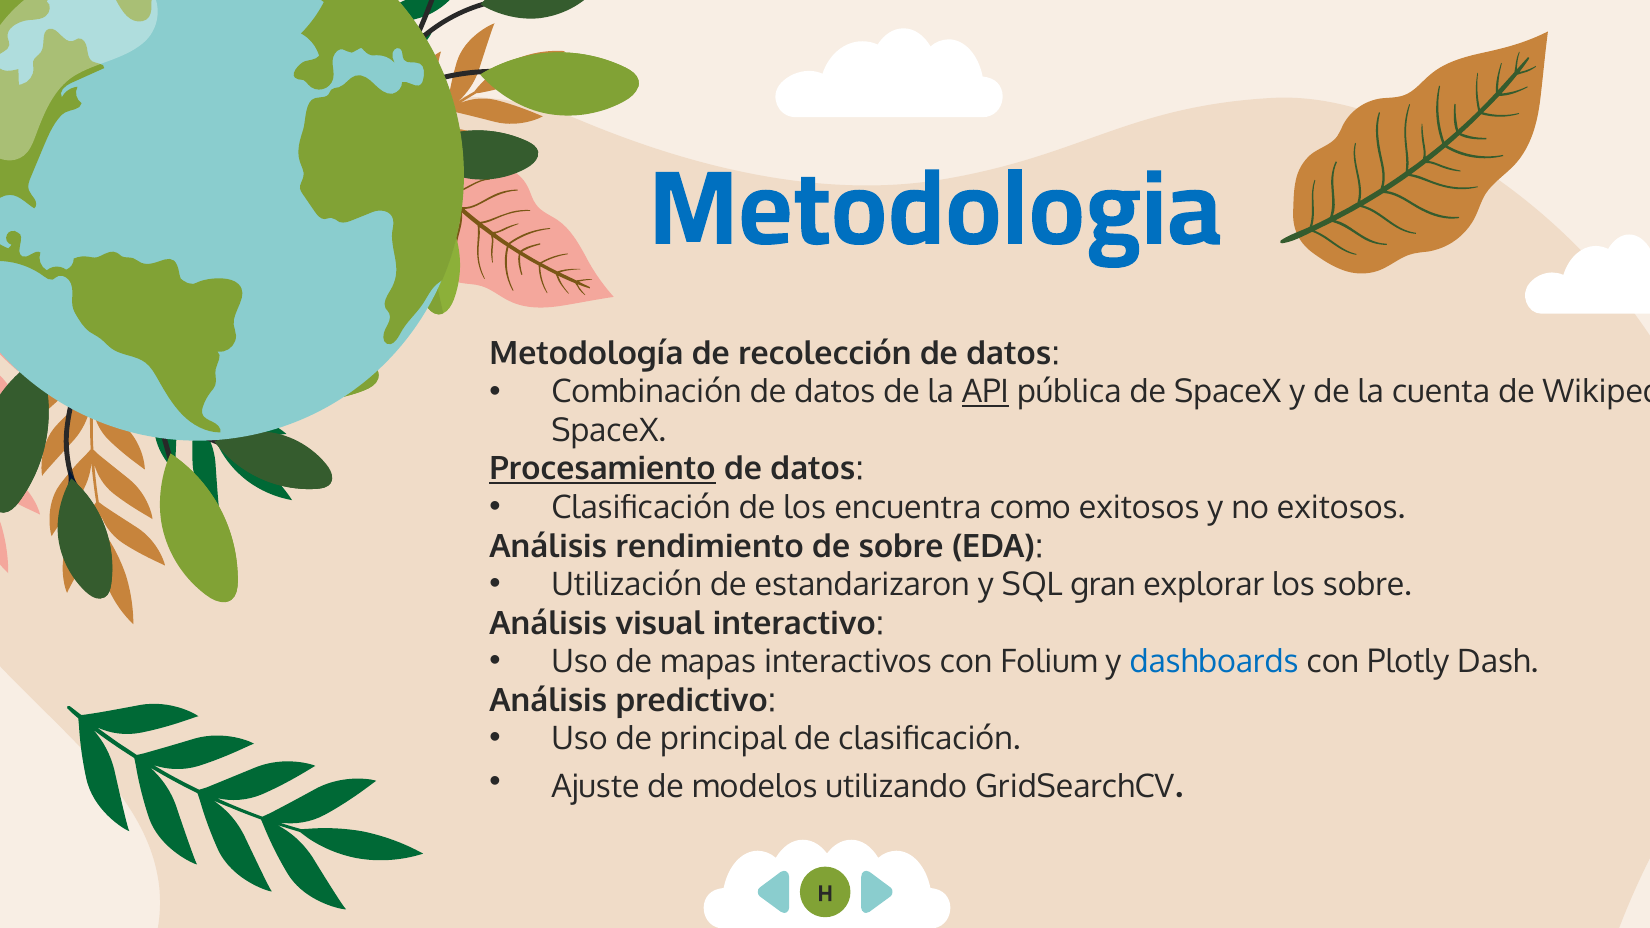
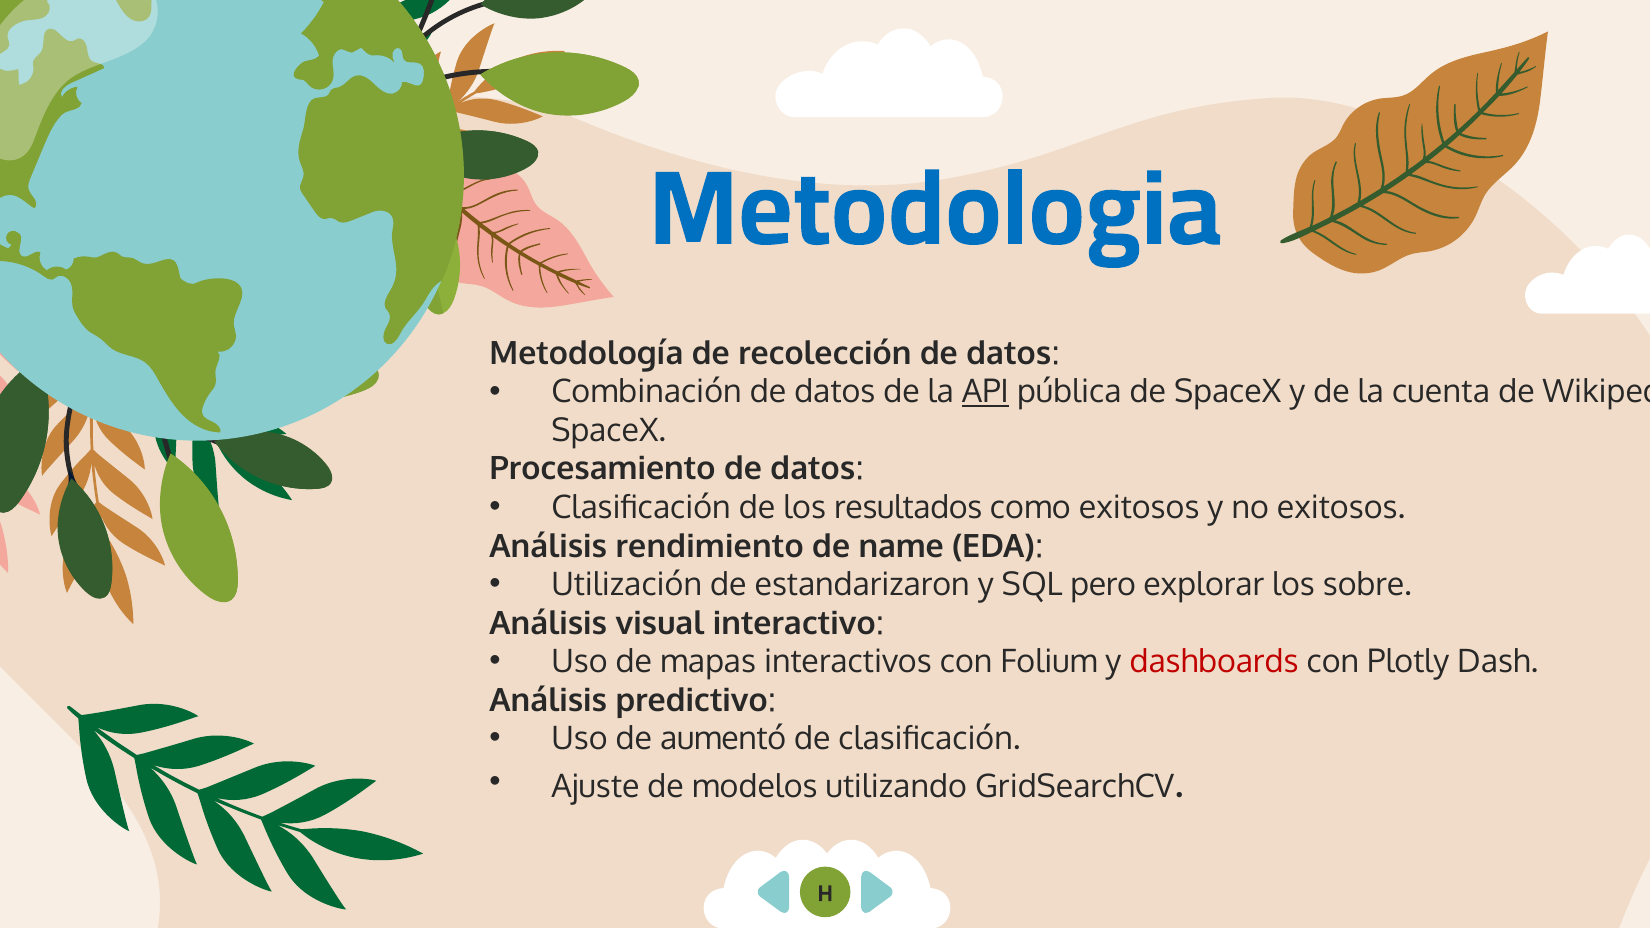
Procesamiento underline: present -> none (603, 469)
encuentra: encuentra -> resultados (908, 508)
de sobre: sobre -> name (901, 547)
gran: gran -> pero (1103, 585)
dashboards colour: blue -> red (1214, 662)
principal: principal -> aumentó (723, 739)
